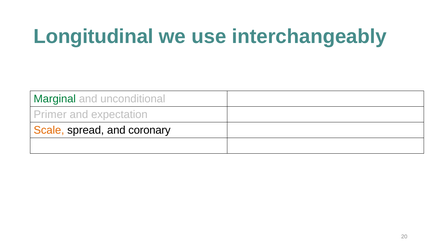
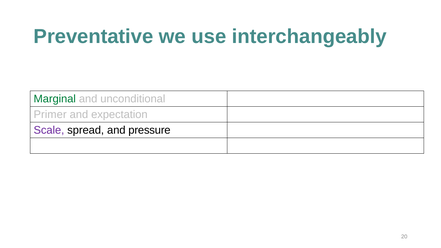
Longitudinal: Longitudinal -> Preventative (93, 37)
Scale colour: orange -> purple (49, 130)
coronary: coronary -> pressure (149, 130)
